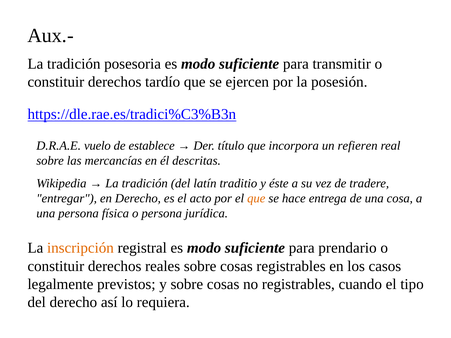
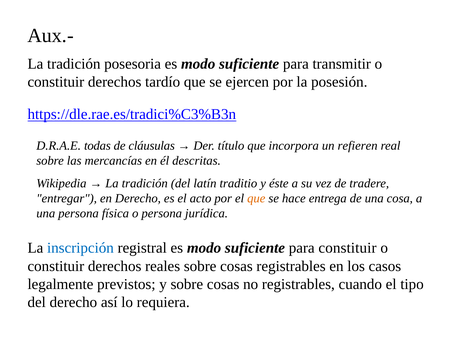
vuelo: vuelo -> todas (97, 146)
establece: establece -> cláusulas (152, 146)
inscripción colour: orange -> blue (80, 248)
para prendario: prendario -> constituir (347, 248)
